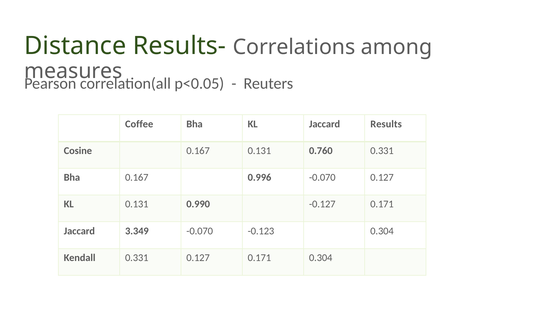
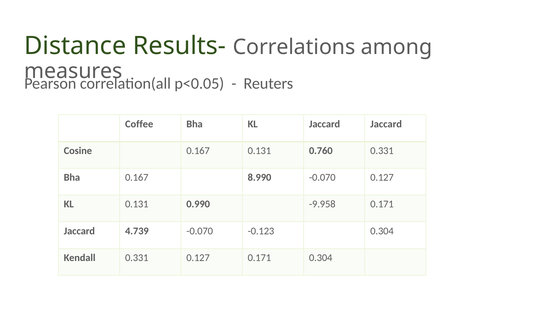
Jaccard Results: Results -> Jaccard (386, 124)
0.996: 0.996 -> 8.990 (259, 177)
-0.127: -0.127 -> -9.958 (322, 204)
3.349: 3.349 -> 4.739 (137, 230)
